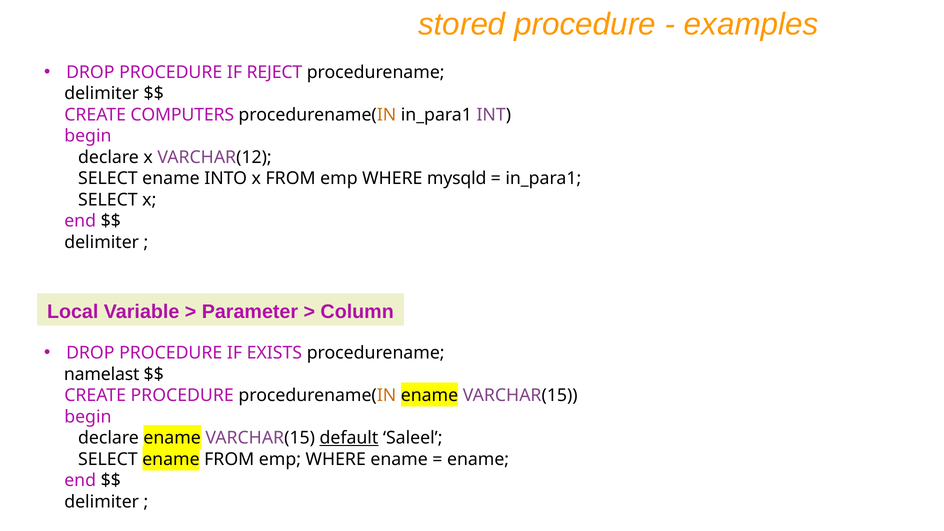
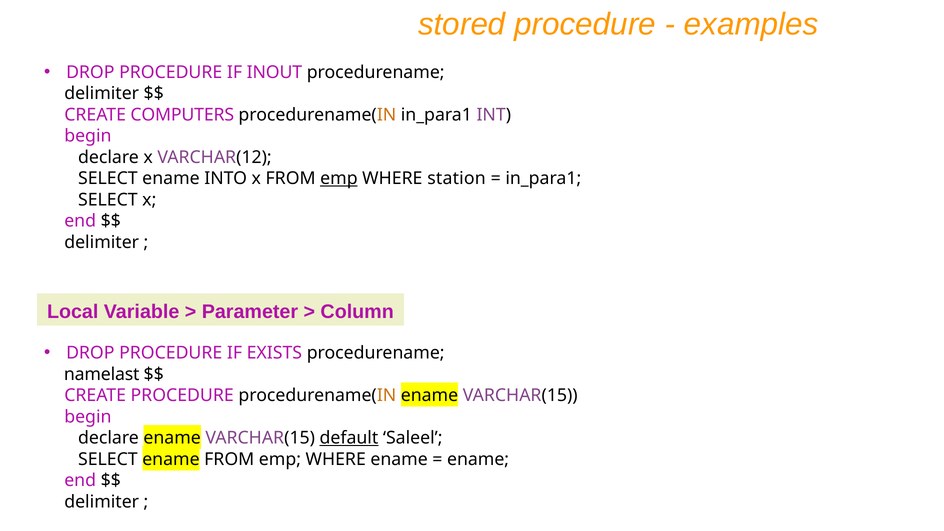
REJECT: REJECT -> INOUT (274, 72)
emp underline: none -> present (339, 179)
mysqld: mysqld -> station (457, 179)
